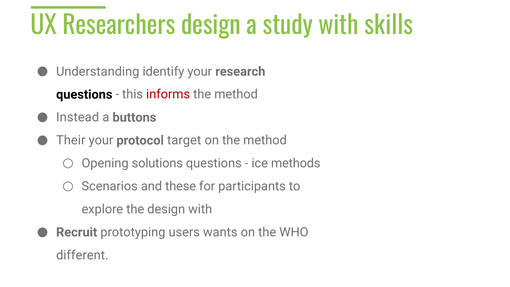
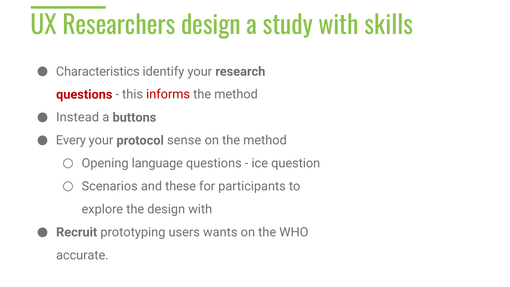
Understanding: Understanding -> Characteristics (98, 71)
questions colour: black -> red (84, 94)
Their: Their -> Every (71, 140)
target: target -> sense (184, 140)
solutions: solutions -> language (157, 163)
methods: methods -> question (296, 163)
different: different -> accurate (82, 255)
